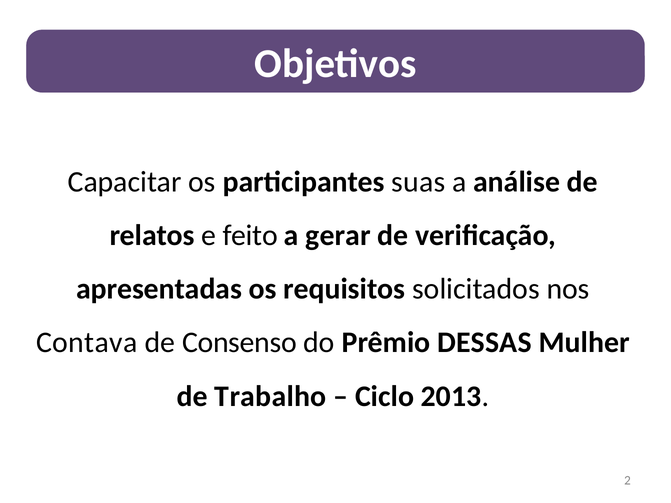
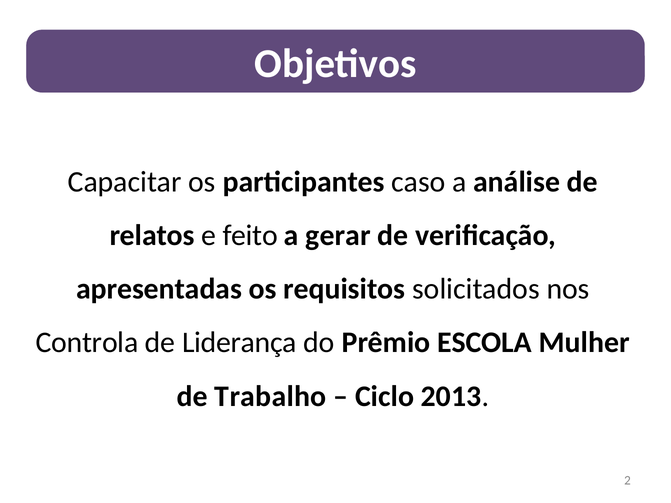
suas: suas -> caso (418, 182)
Contava: Contava -> Controla (87, 343)
Consenso: Consenso -> Liderança (239, 343)
DESSAS: DESSAS -> ESCOLA (485, 343)
